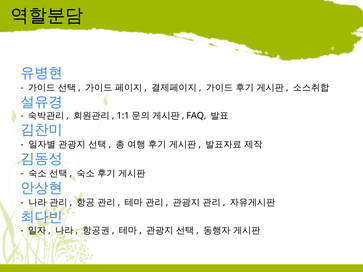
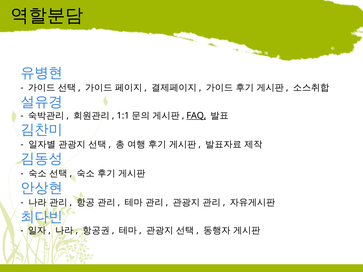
FAQ underline: none -> present (196, 116)
